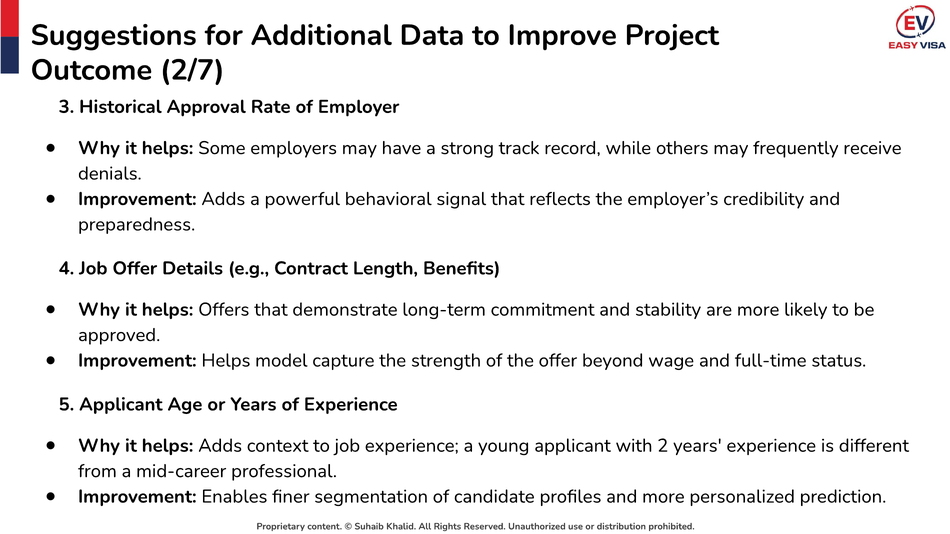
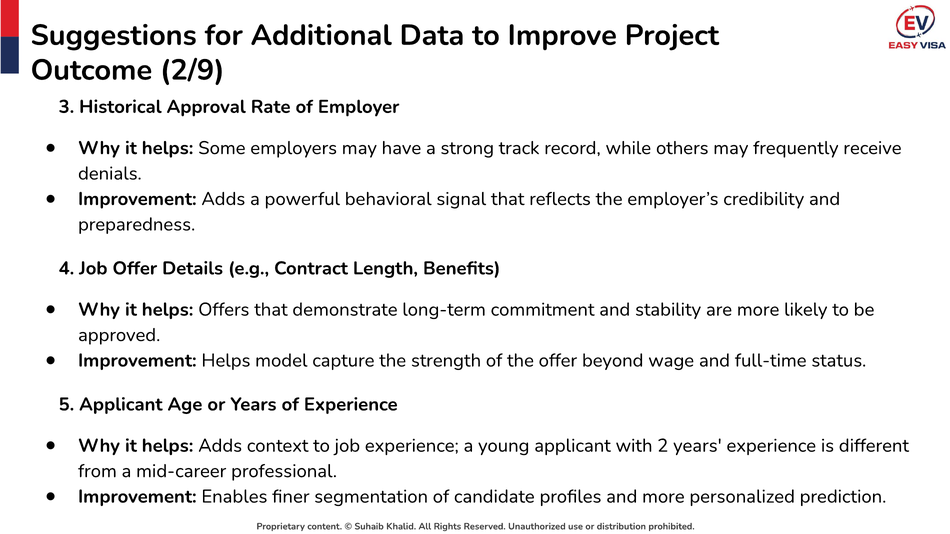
2/7: 2/7 -> 2/9 (192, 70)
